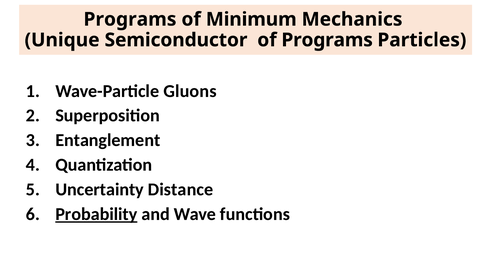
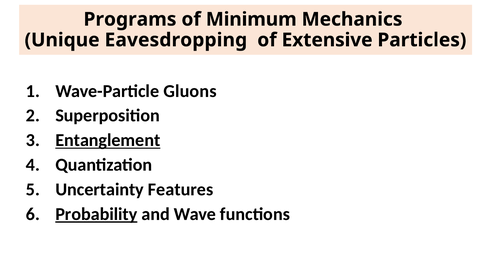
Semiconductor: Semiconductor -> Eavesdropping (176, 40)
of Programs: Programs -> Extensive (327, 40)
Entanglement underline: none -> present (108, 140)
Distance: Distance -> Features (181, 189)
